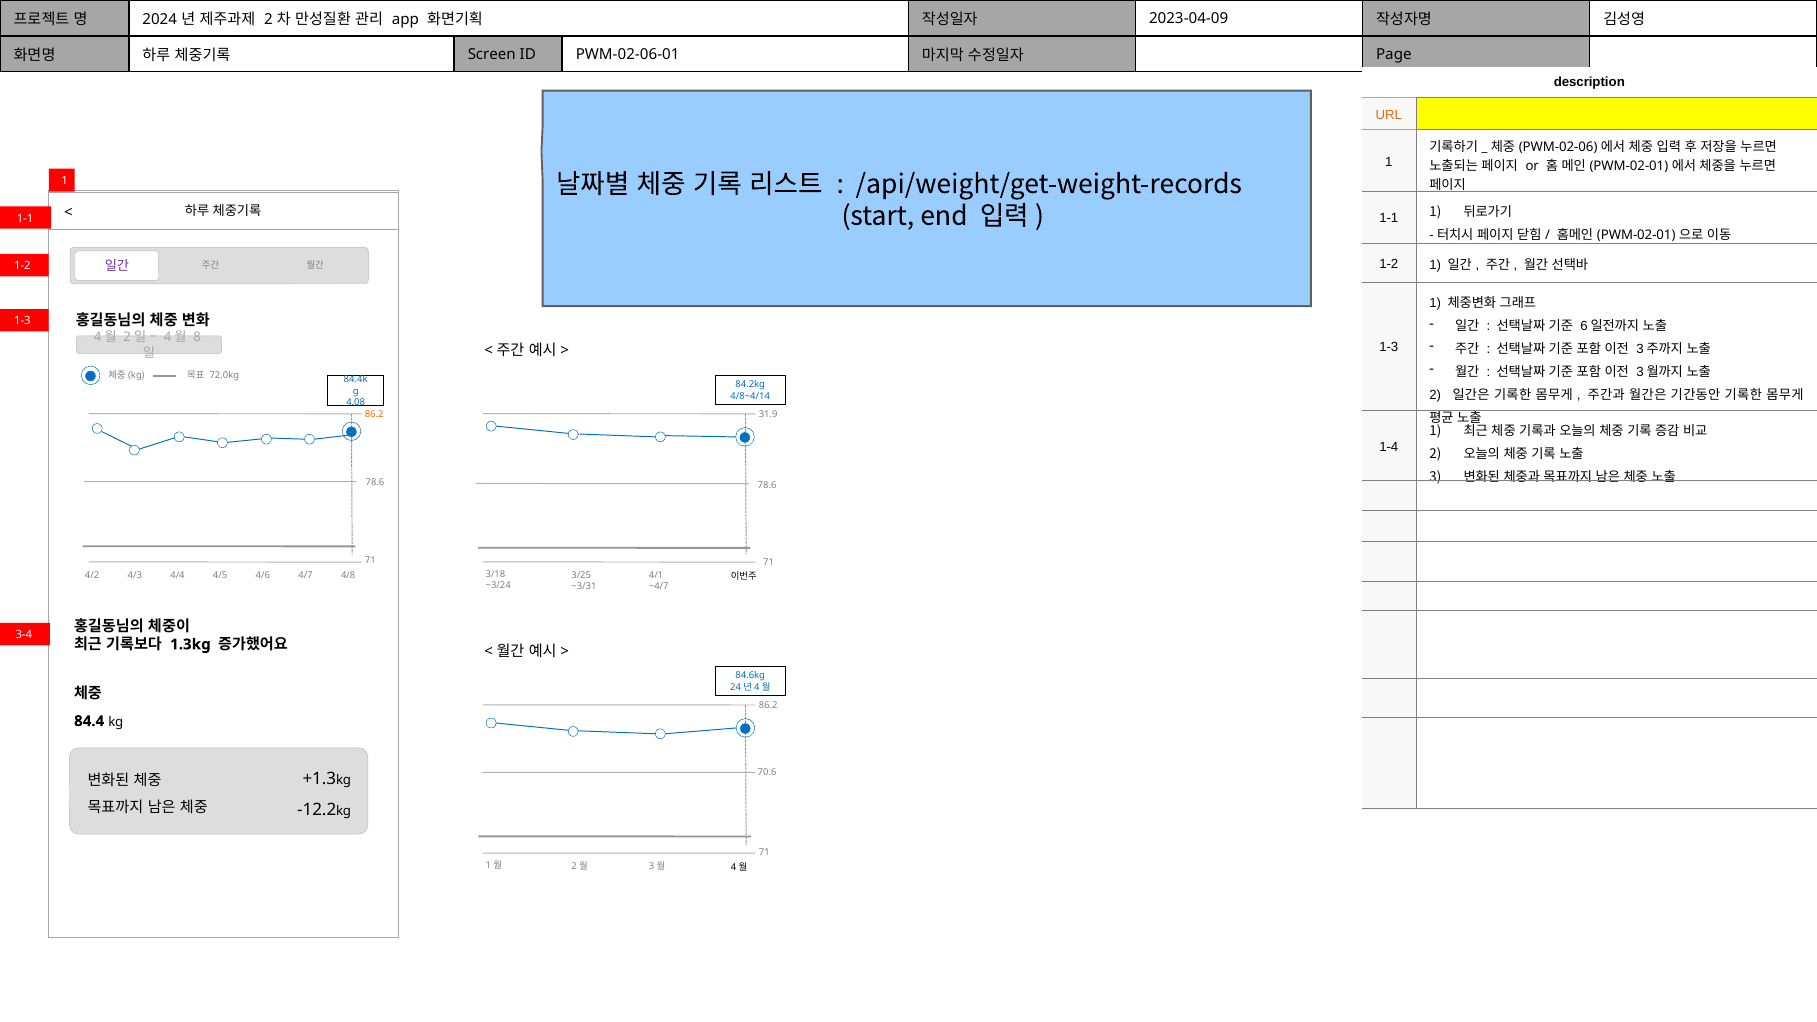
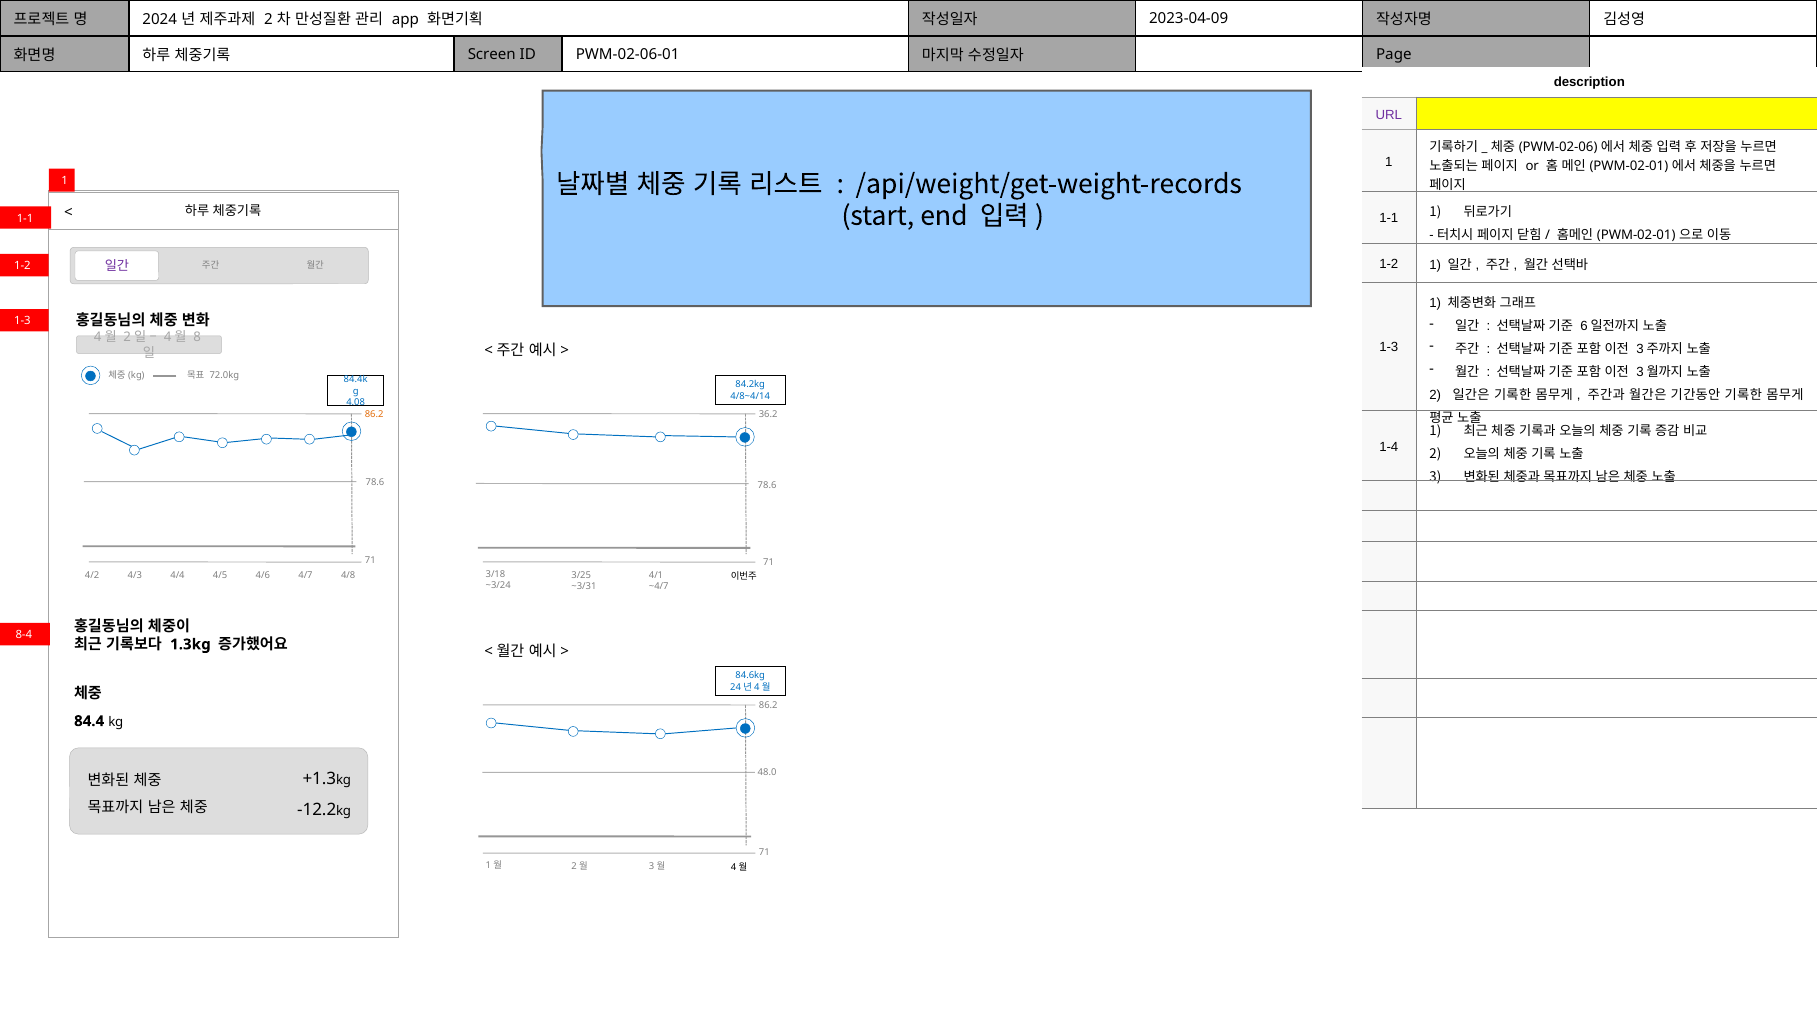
URL colour: orange -> purple (1389, 115)
31.9: 31.9 -> 36.2 (768, 414)
3-4: 3-4 -> 8-4 (24, 635)
70.6: 70.6 -> 48.0 (767, 772)
